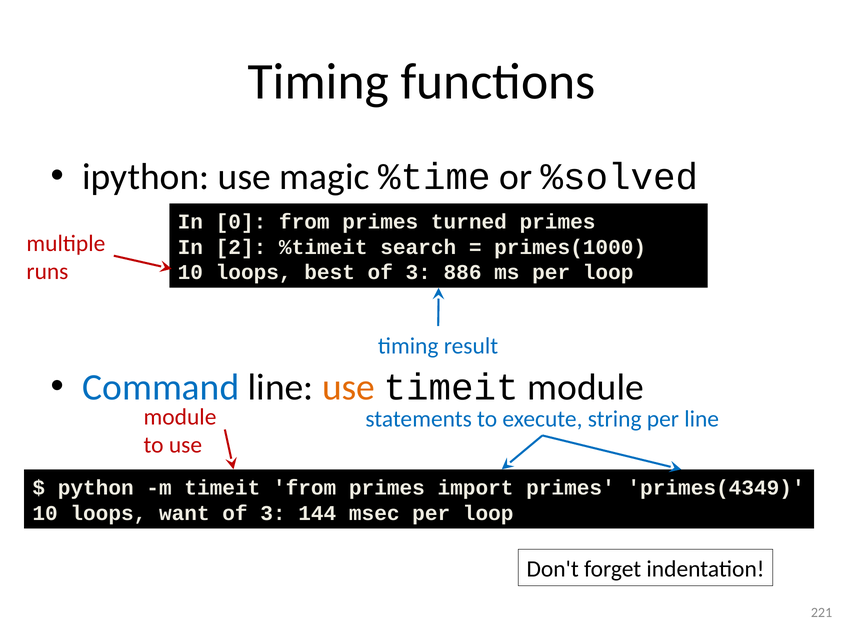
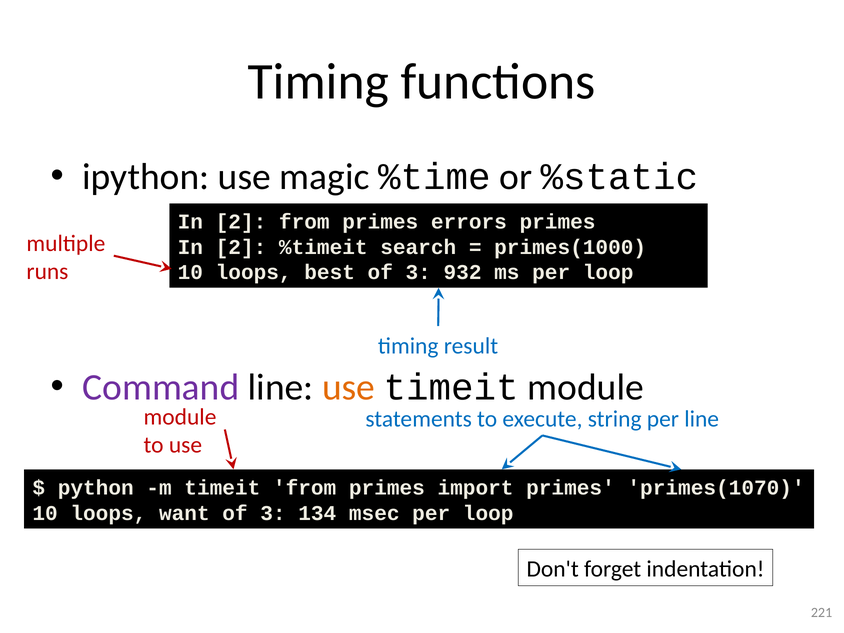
%solved: %solved -> %static (620, 177)
0: 0 -> 2 (241, 222)
turned: turned -> errors (469, 222)
886: 886 -> 932 (463, 272)
Command colour: blue -> purple (161, 387)
primes(4349: primes(4349 -> primes(1070 (716, 488)
144: 144 -> 134 (317, 513)
